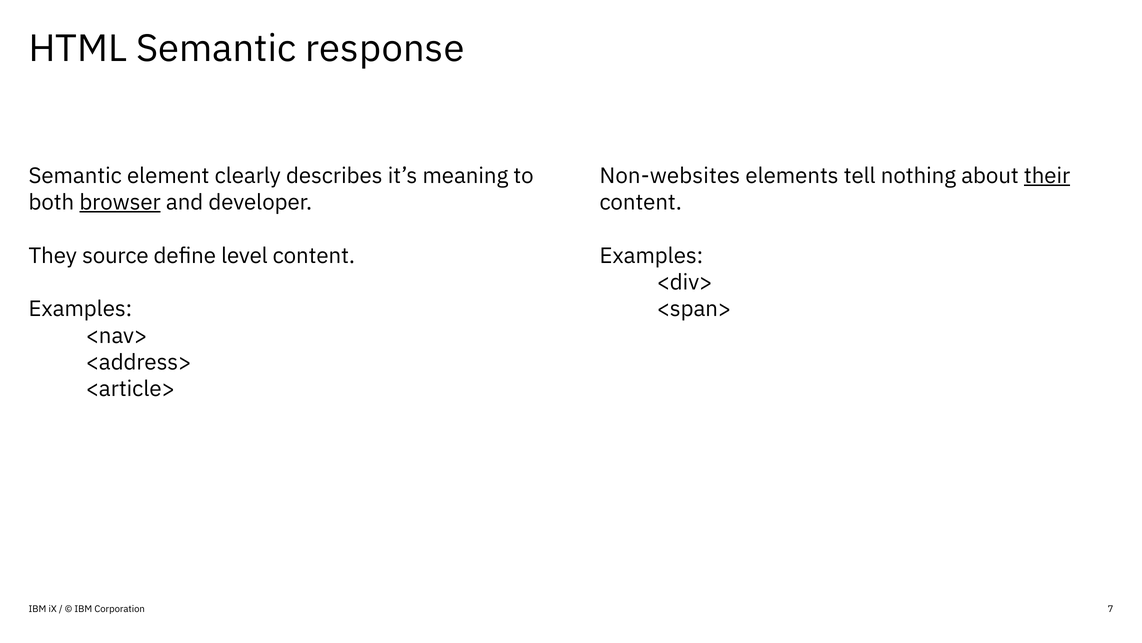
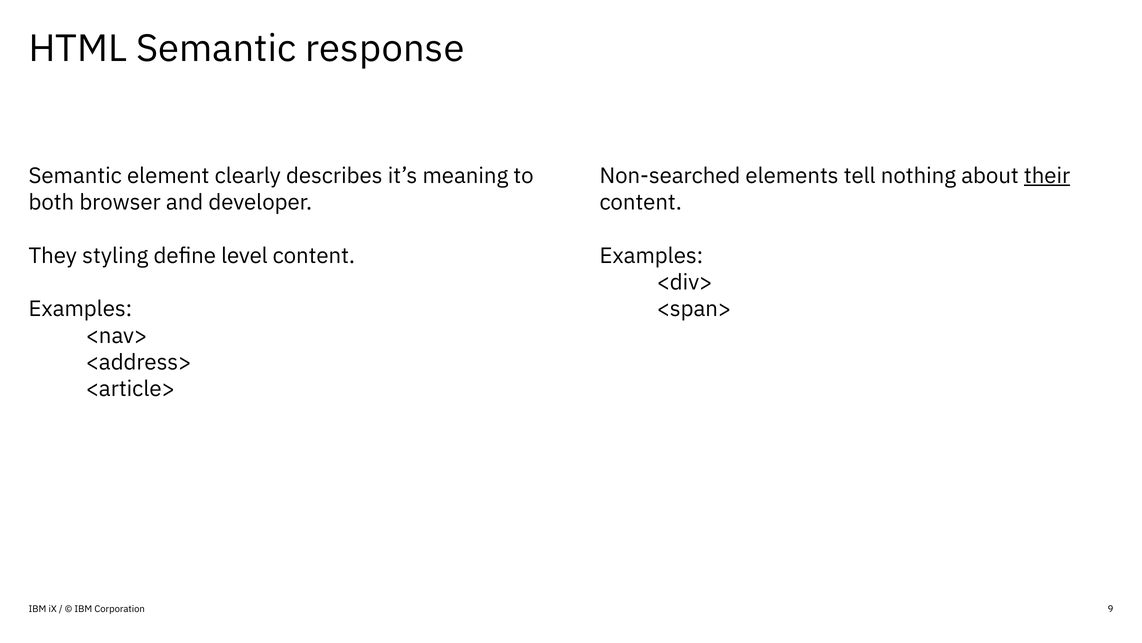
Non-websites: Non-websites -> Non-searched (670, 176)
browser underline: present -> none (120, 202)
source: source -> styling (115, 256)
7: 7 -> 9 (1111, 609)
